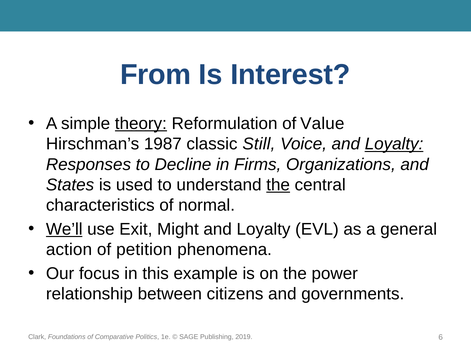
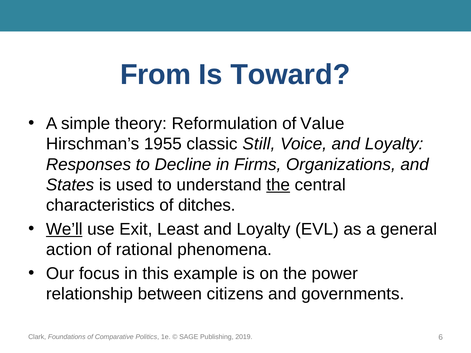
Interest: Interest -> Toward (290, 75)
theory underline: present -> none (141, 124)
1987: 1987 -> 1955 (163, 144)
Loyalty underline: present -> none (394, 144)
normal: normal -> ditches (207, 206)
Might: Might -> Least (178, 229)
petition: petition -> rational (144, 250)
